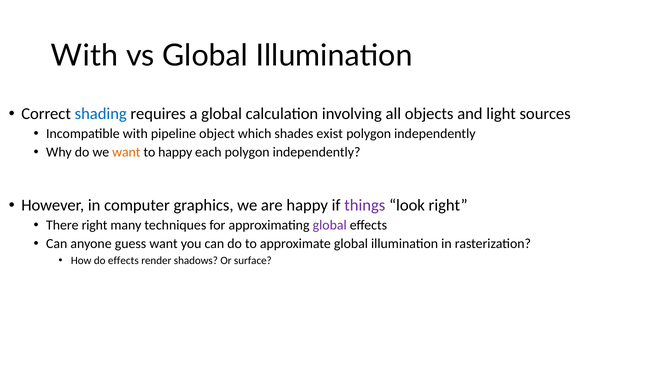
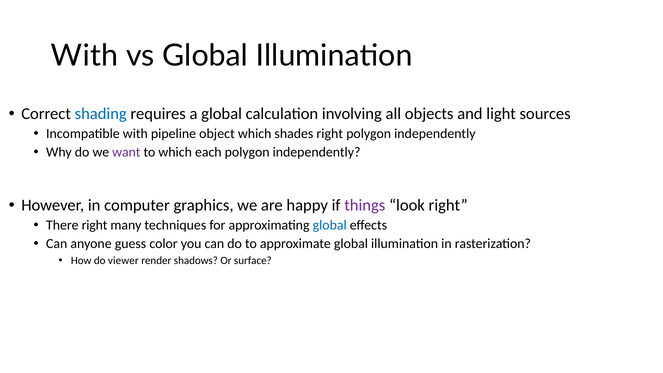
shades exist: exist -> right (330, 134)
want colour: orange -> purple (126, 152)
to happy: happy -> which (175, 152)
global colour: purple -> blue (330, 225)
guess want: want -> color (164, 244)
do effects: effects -> viewer (123, 261)
